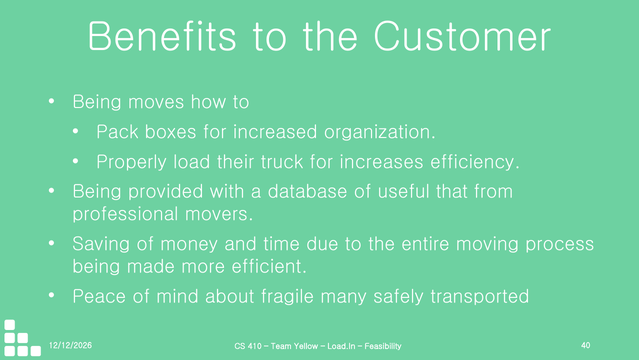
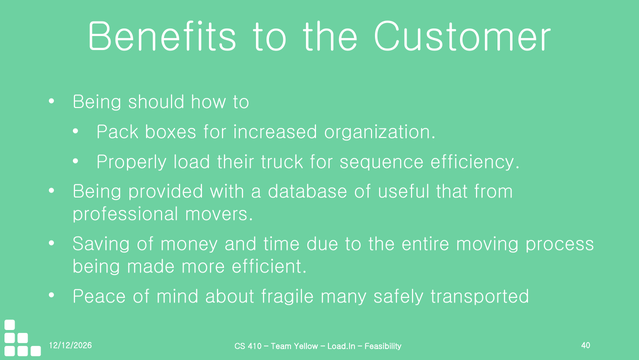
moves: moves -> should (156, 102)
increases: increases -> sequence (382, 162)
